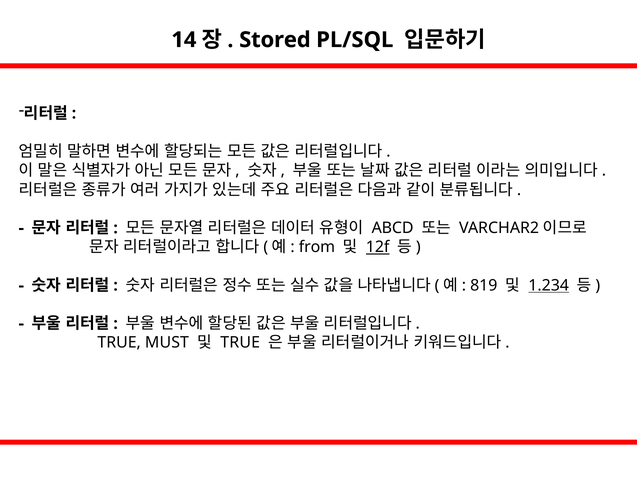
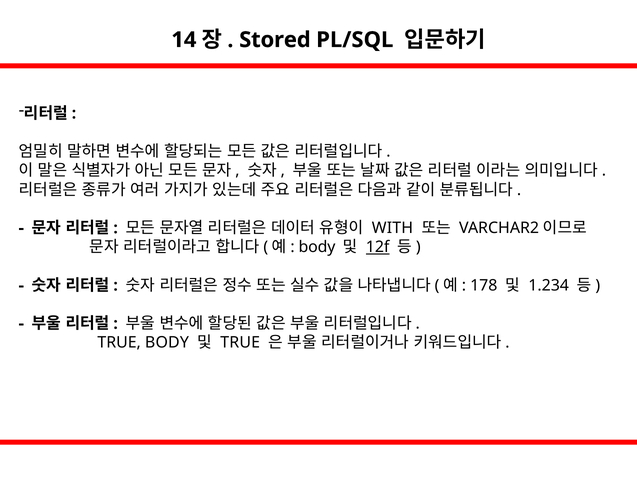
ABCD: ABCD -> WITH (392, 228)
from: from -> body (317, 247)
819: 819 -> 178 (484, 285)
1.234 underline: present -> none (549, 285)
TRUE MUST: MUST -> BODY (167, 343)
